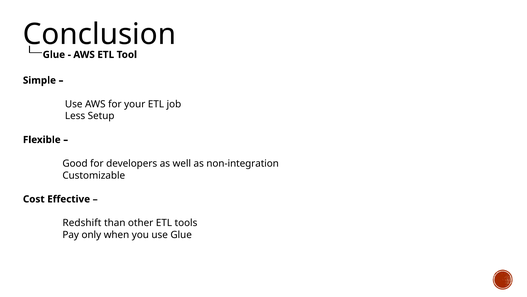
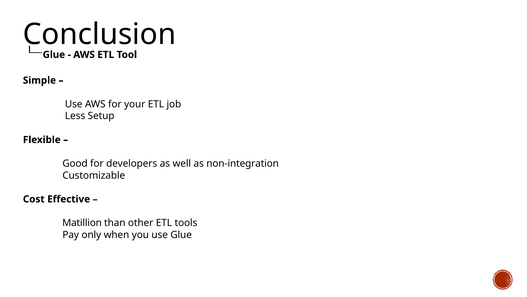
Redshift: Redshift -> Matillion (82, 222)
